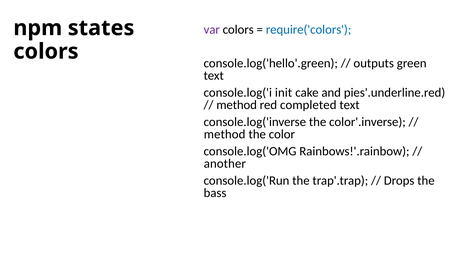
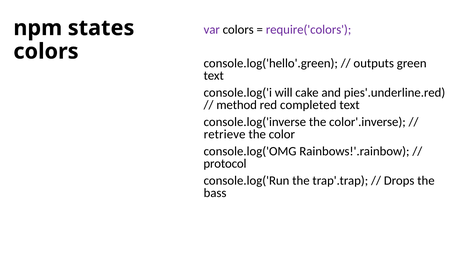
require('colors colour: blue -> purple (309, 29)
init: init -> will (284, 92)
method: method -> retrieve (225, 134)
another: another -> protocol (225, 163)
